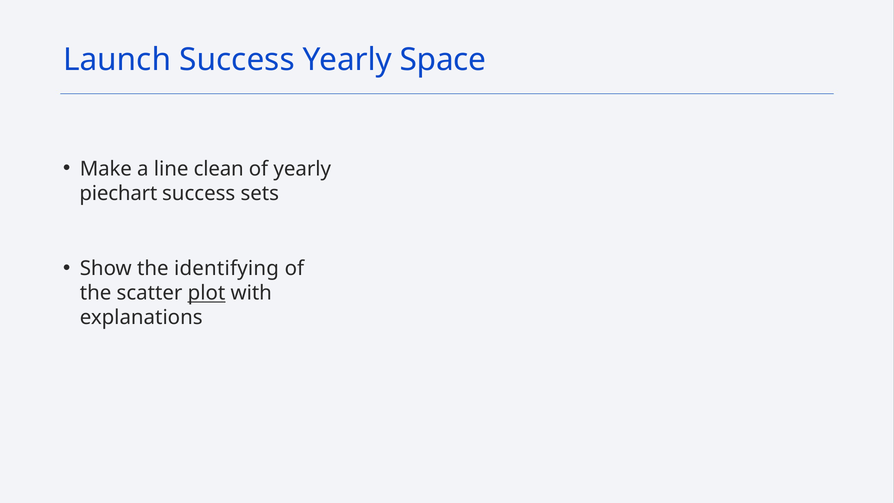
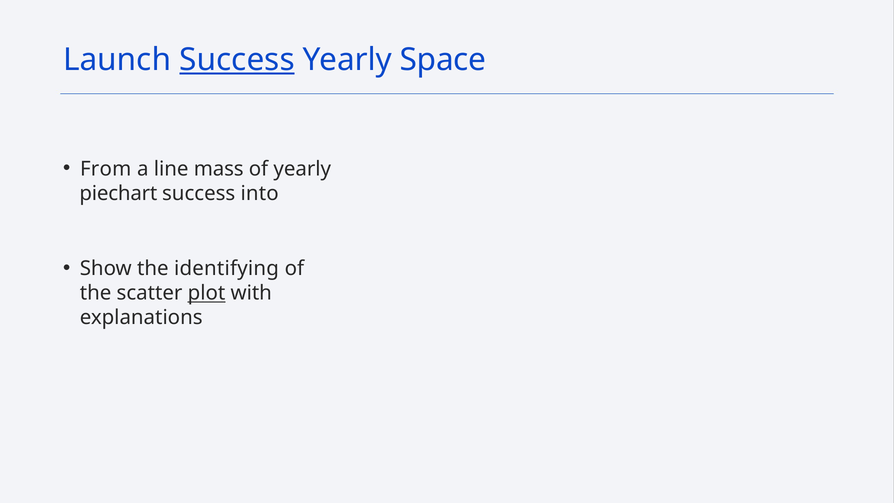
Success underline: none -> present (237, 60)
Make: Make -> From (106, 169)
clean: clean -> mass (219, 169)
sets: sets -> into (260, 193)
